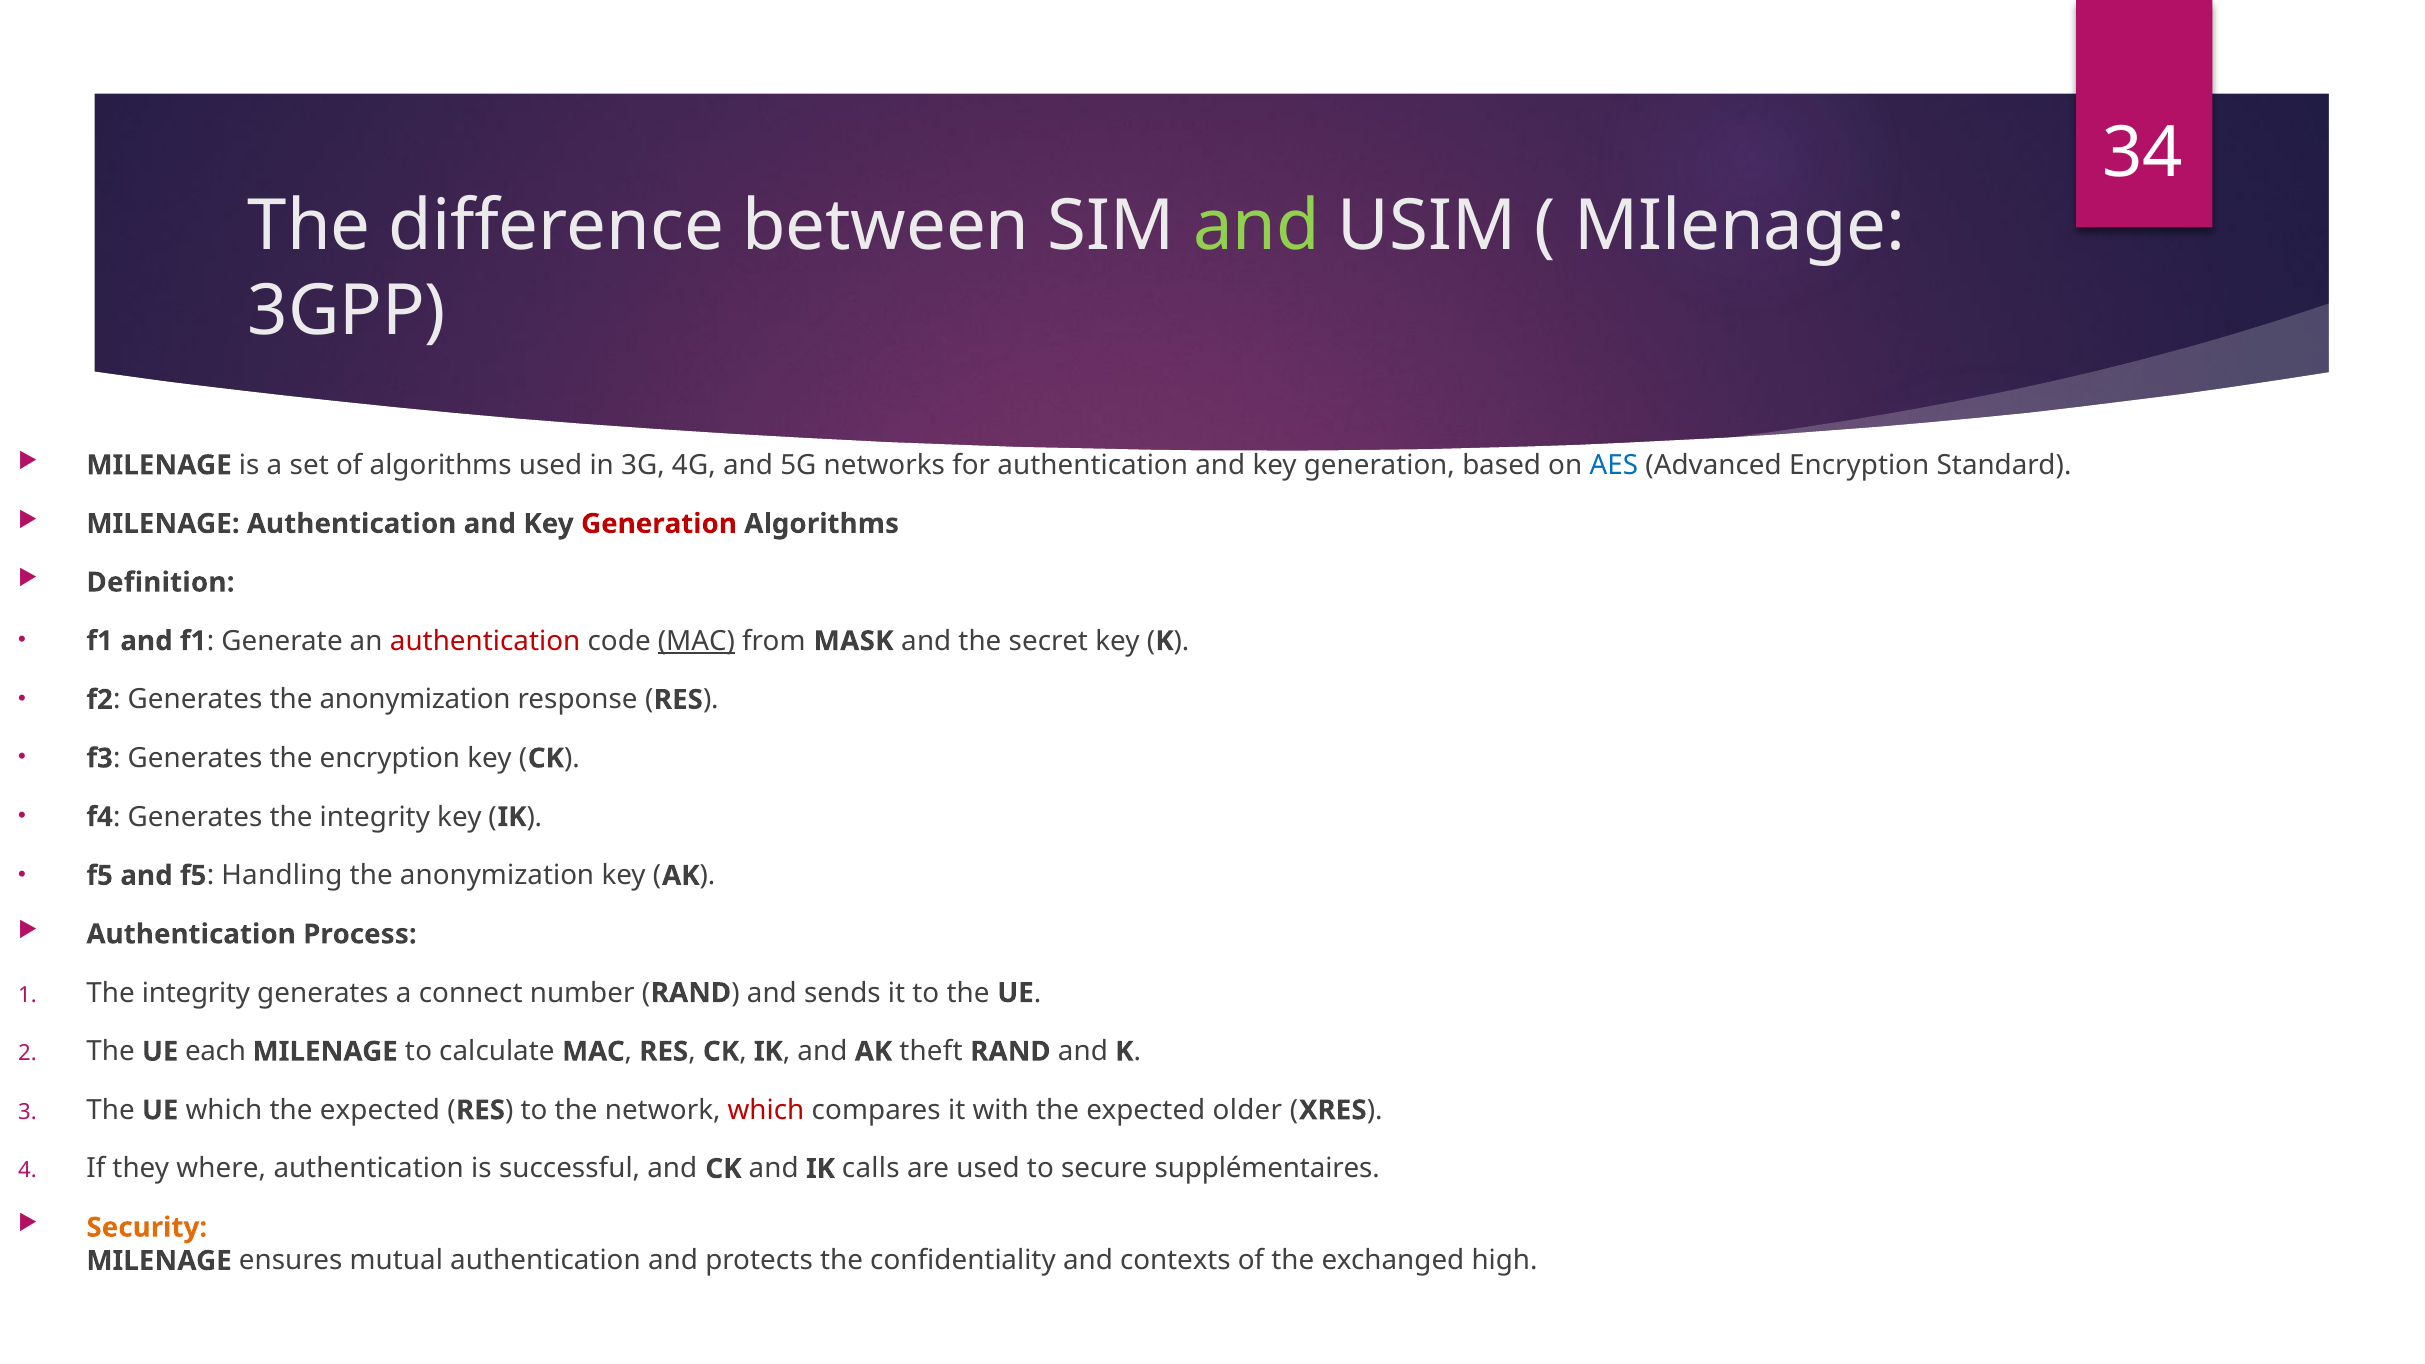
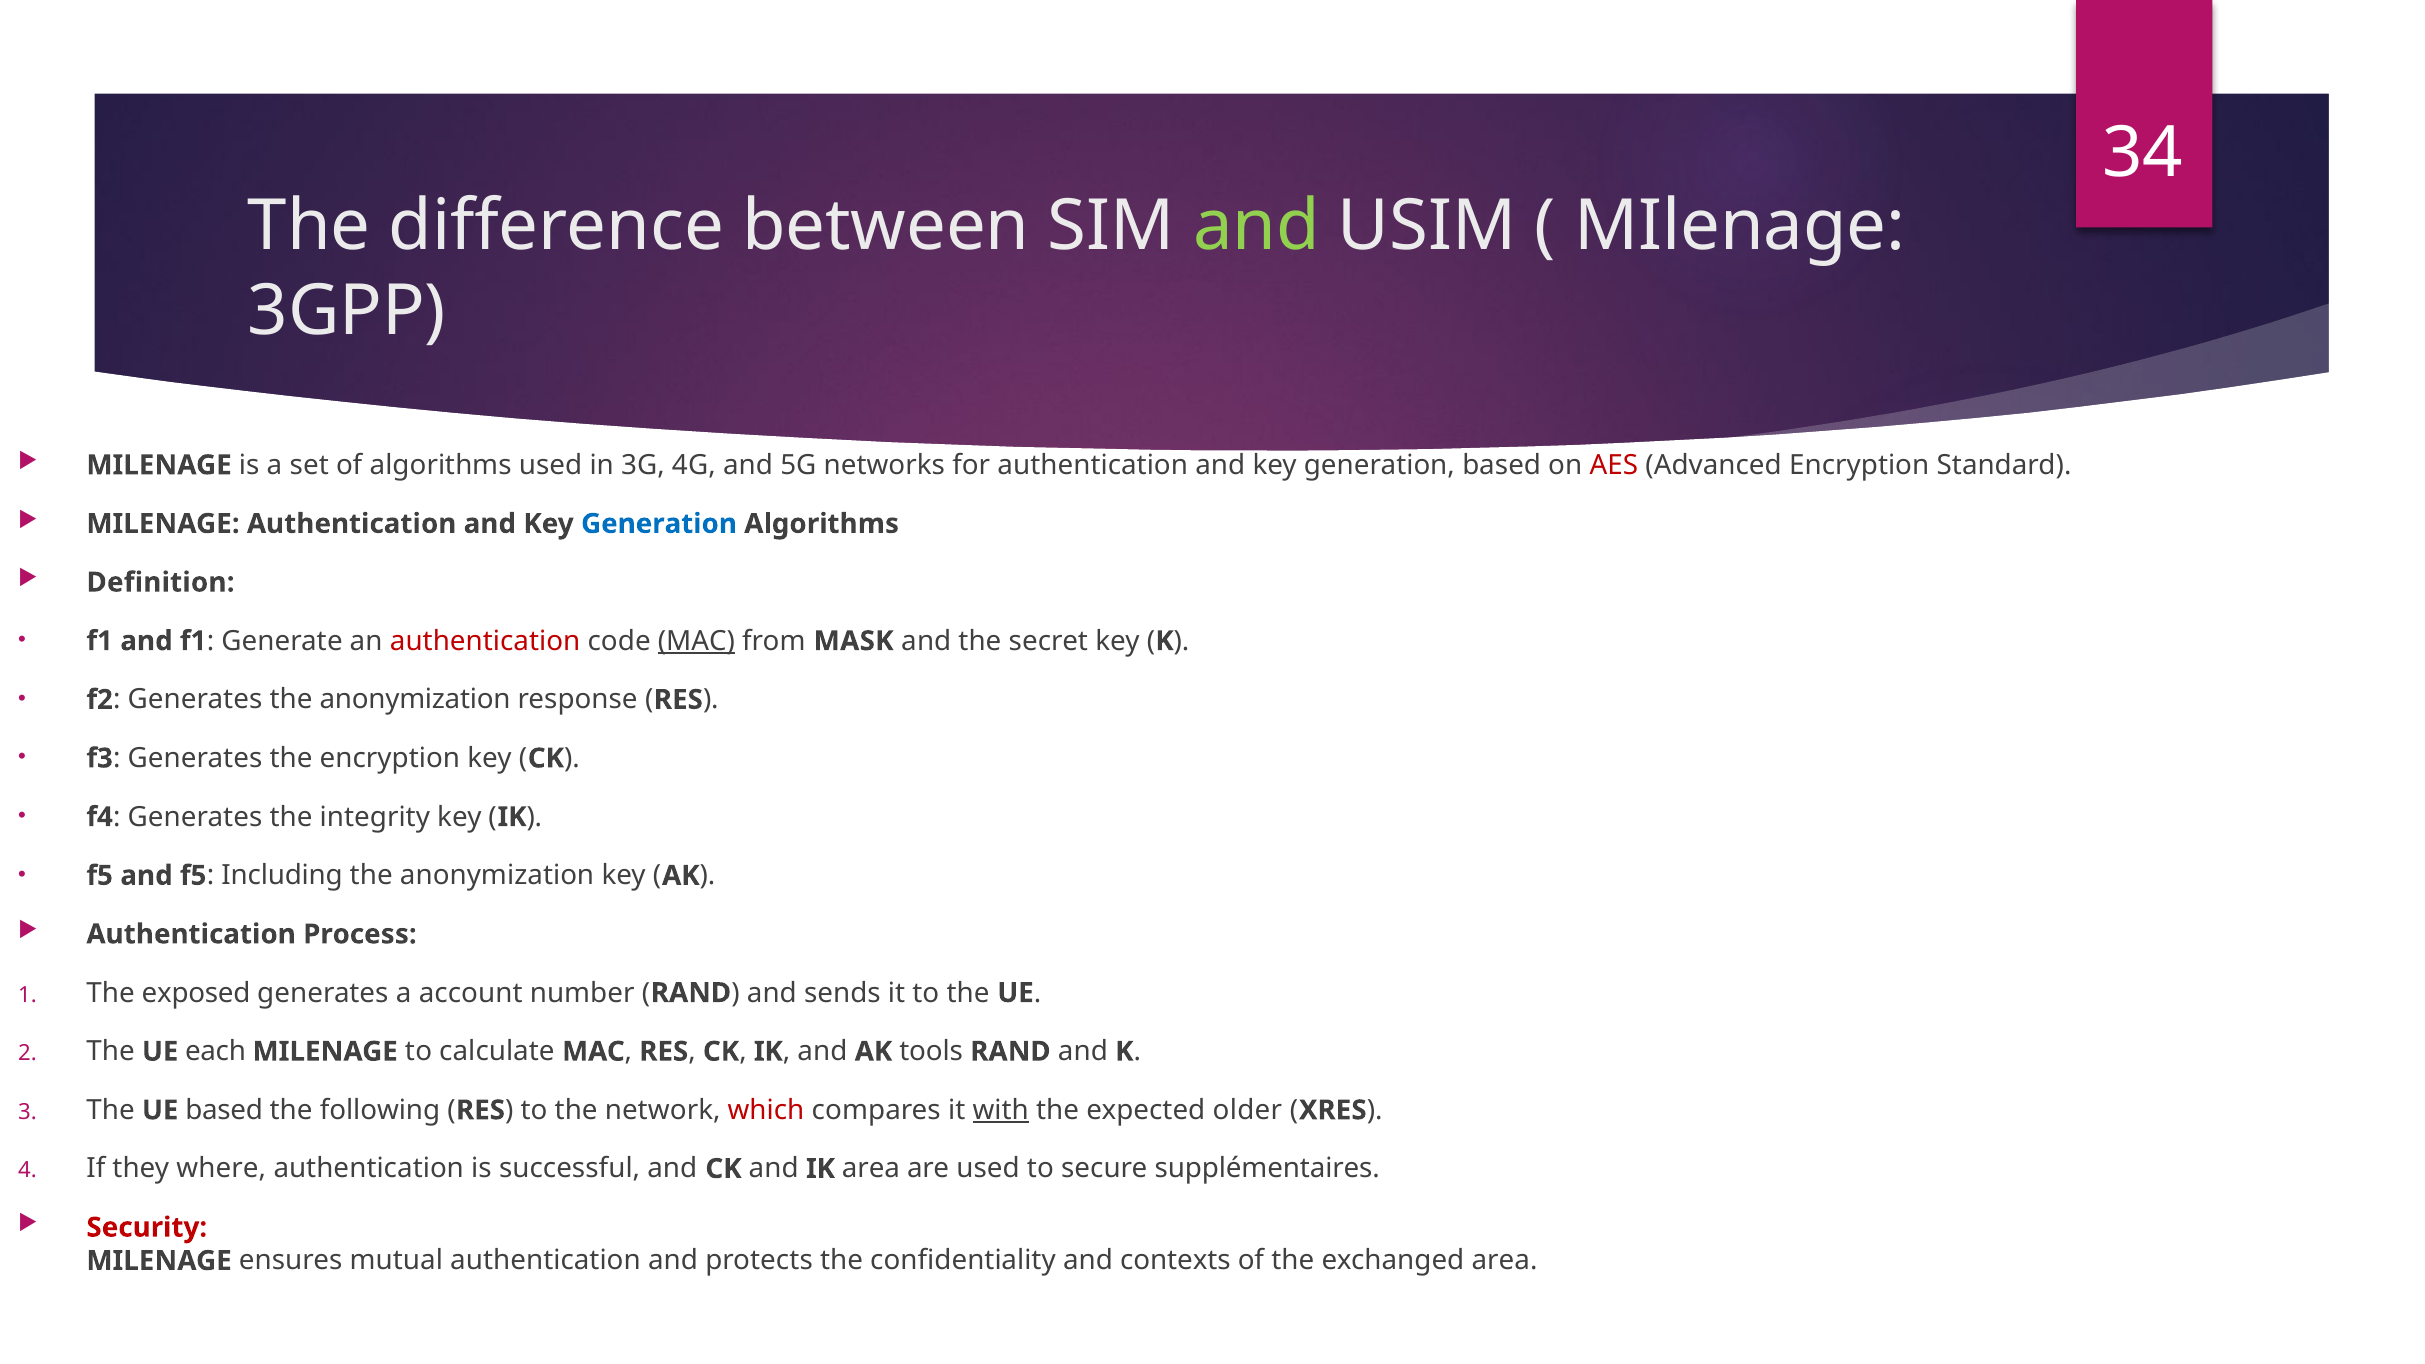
AES colour: blue -> red (1614, 465)
Generation colour: red -> blue (659, 524)
Handling: Handling -> Including (282, 876)
integrity: integrity -> exposed (196, 993)
connect: connect -> account (471, 993)
theft: theft -> tools (931, 1052)
UE which: which -> based (224, 1110)
expected: expected -> following (380, 1110)
with underline: none -> present (1001, 1110)
IK calls: calls -> area (871, 1169)
Security colour: orange -> red (147, 1227)
exchanged high: high -> area (1505, 1261)
